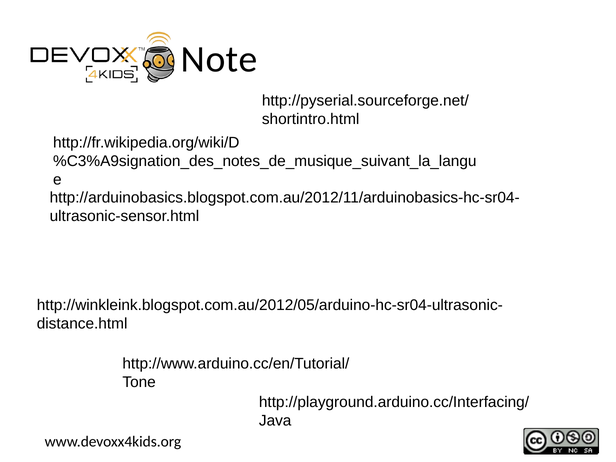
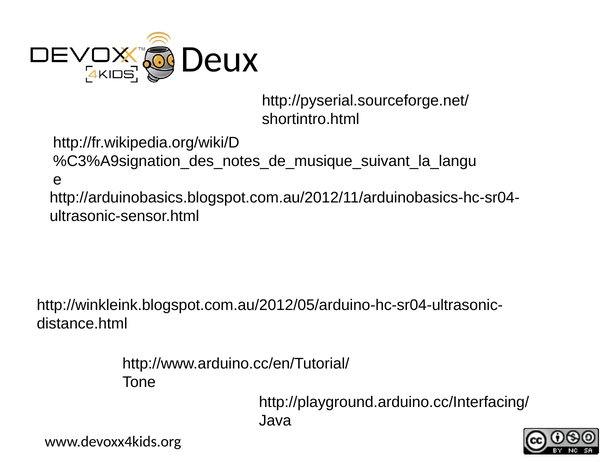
Note: Note -> Deux (219, 60)
